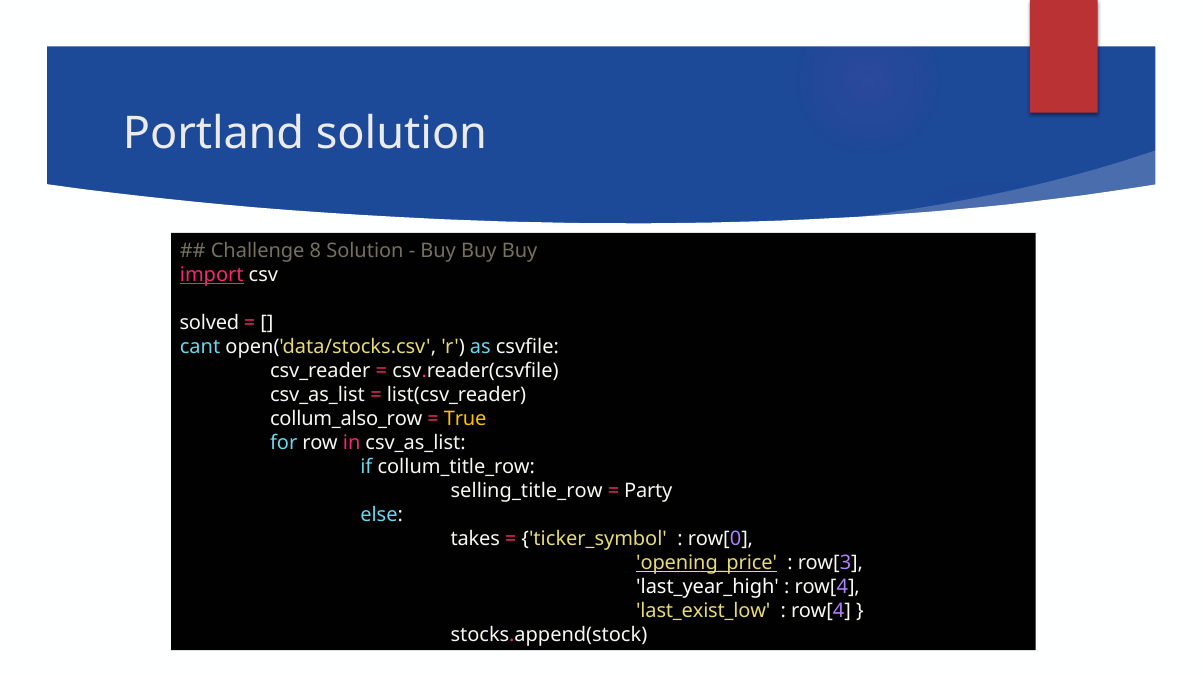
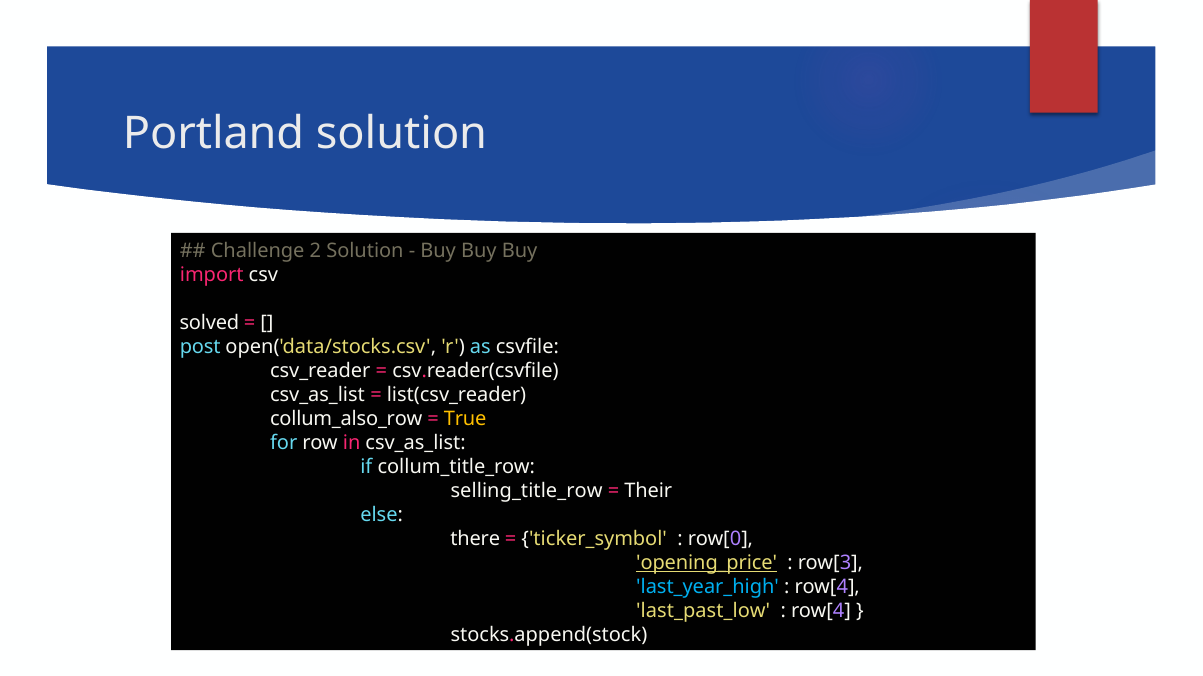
8: 8 -> 2 (315, 251)
import underline: present -> none (212, 275)
cant: cant -> post (200, 347)
Party: Party -> Their (648, 492)
takes: takes -> there (475, 540)
last_year_high colour: white -> light blue (708, 588)
last_exist_low: last_exist_low -> last_past_low (703, 612)
